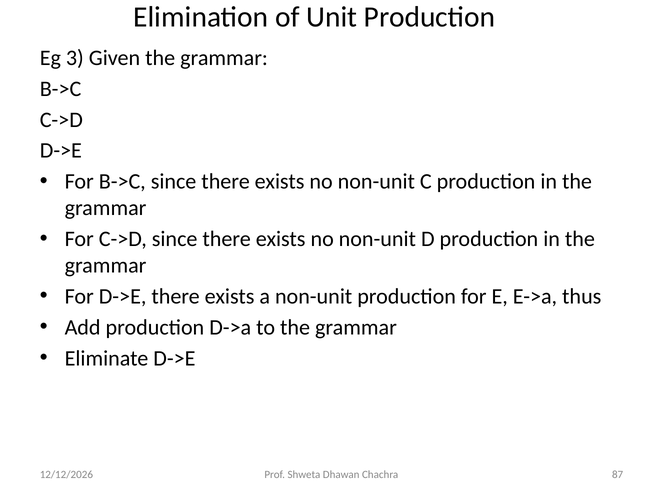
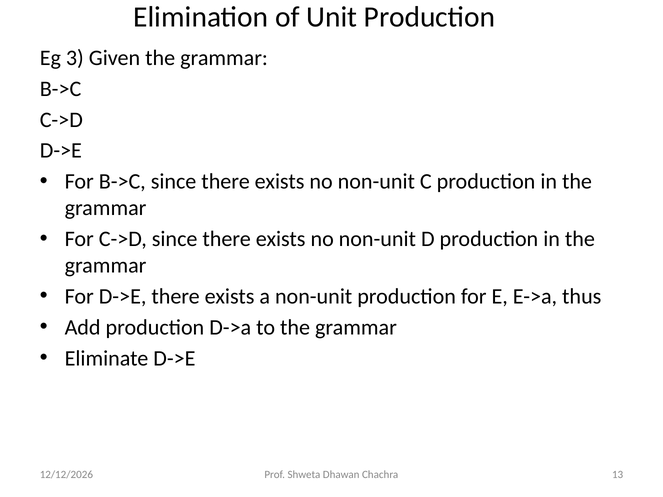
87: 87 -> 13 (618, 475)
